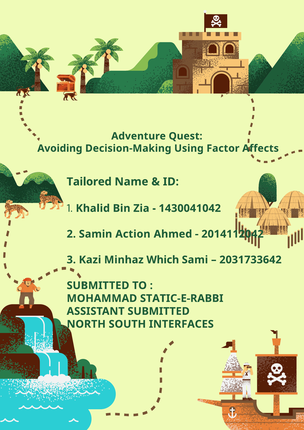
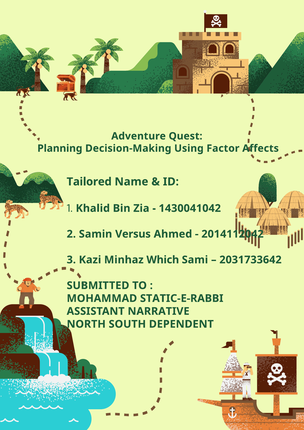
Avoiding: Avoiding -> Planning (60, 148)
Action: Action -> Versus (133, 234)
ASSISTANT SUBMITTED: SUBMITTED -> NARRATIVE (159, 311)
INTERFACES: INTERFACES -> DEPENDENT (181, 324)
